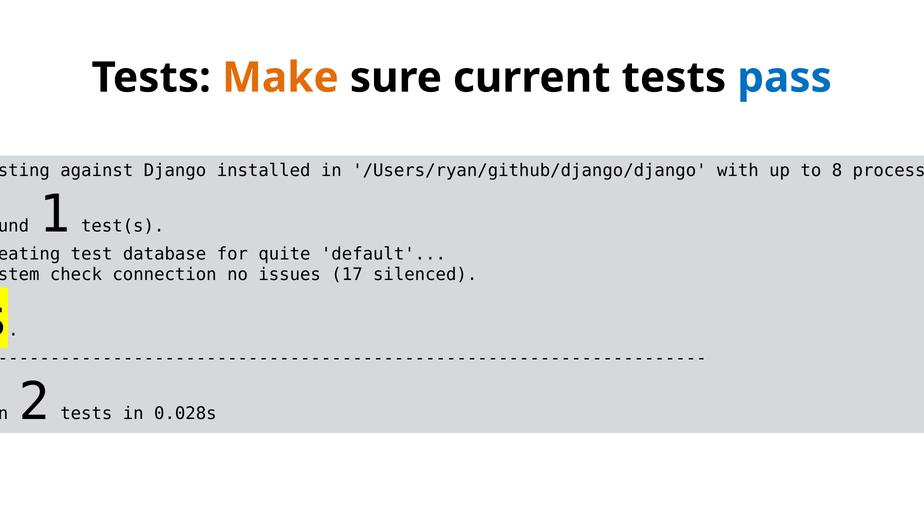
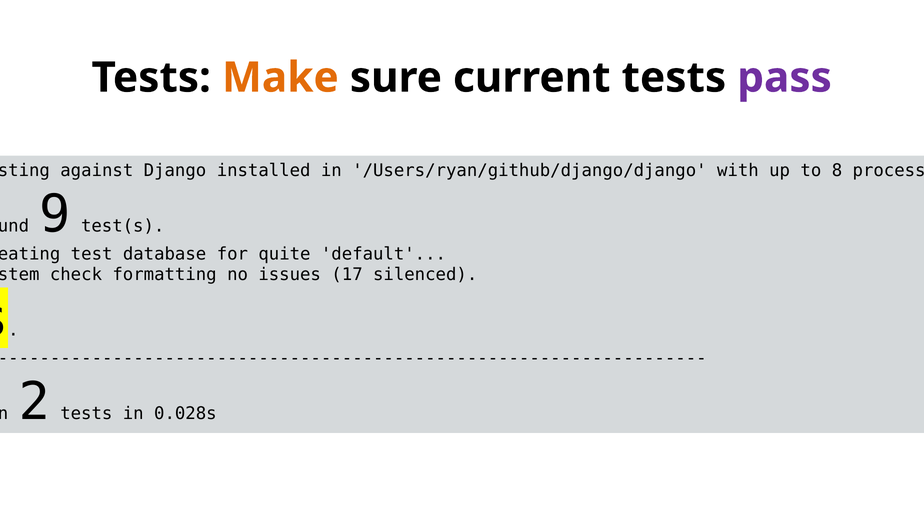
pass colour: blue -> purple (785, 78)
1: 1 -> 9 (55, 215)
connection: connection -> formatting (165, 275)
